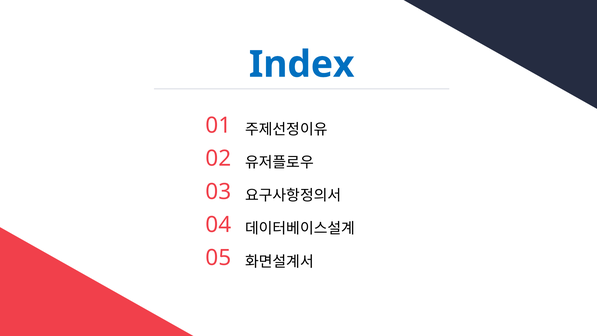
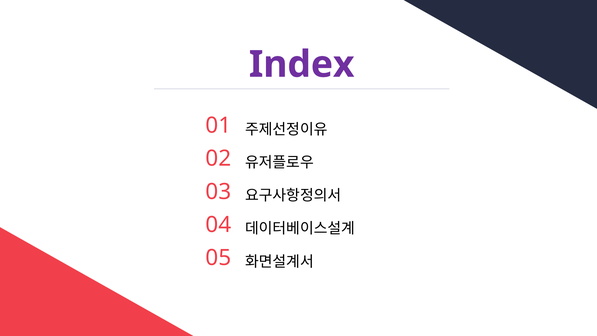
Index colour: blue -> purple (302, 64)
